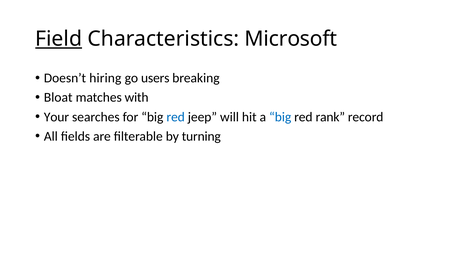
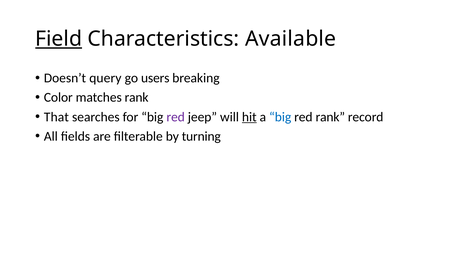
Microsoft: Microsoft -> Available (291, 39)
hiring: hiring -> query (105, 78)
Bloat: Bloat -> Color (58, 97)
matches with: with -> rank (137, 97)
Your: Your -> That (56, 117)
red colour: blue -> purple (176, 117)
hit underline: none -> present (249, 117)
